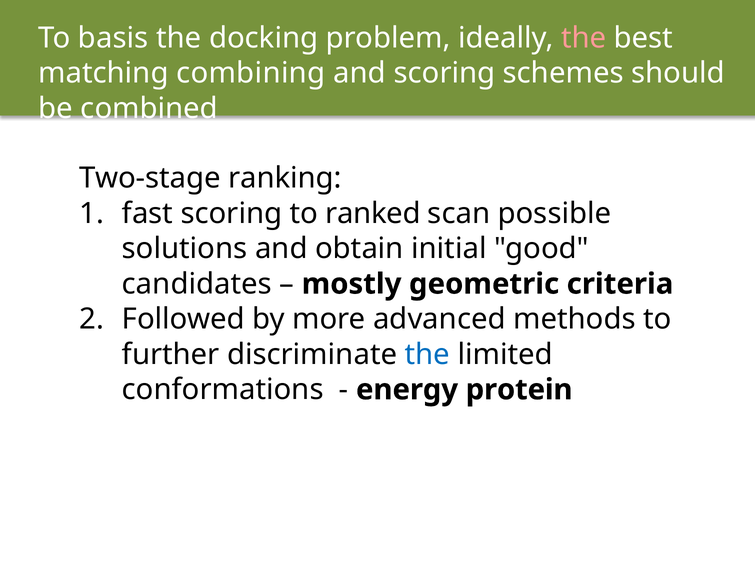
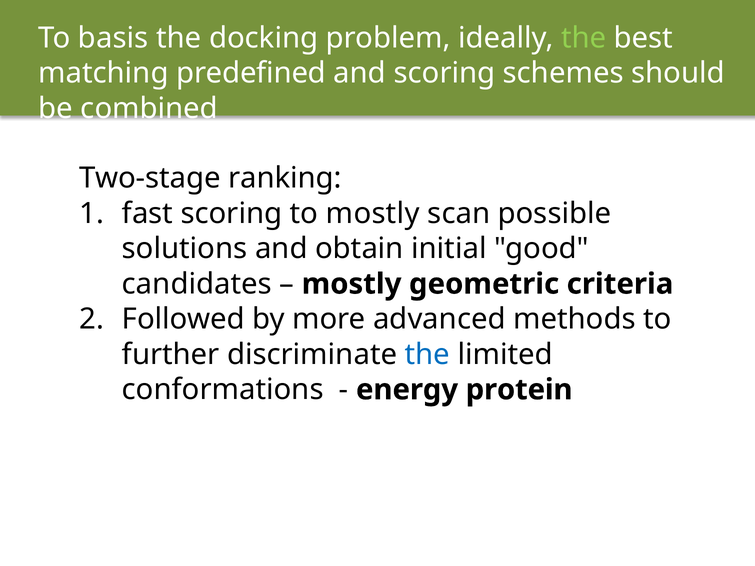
the colour: pink -> light green (584, 38)
combining: combining -> predefined (251, 73)
to ranked: ranked -> mostly (373, 214)
